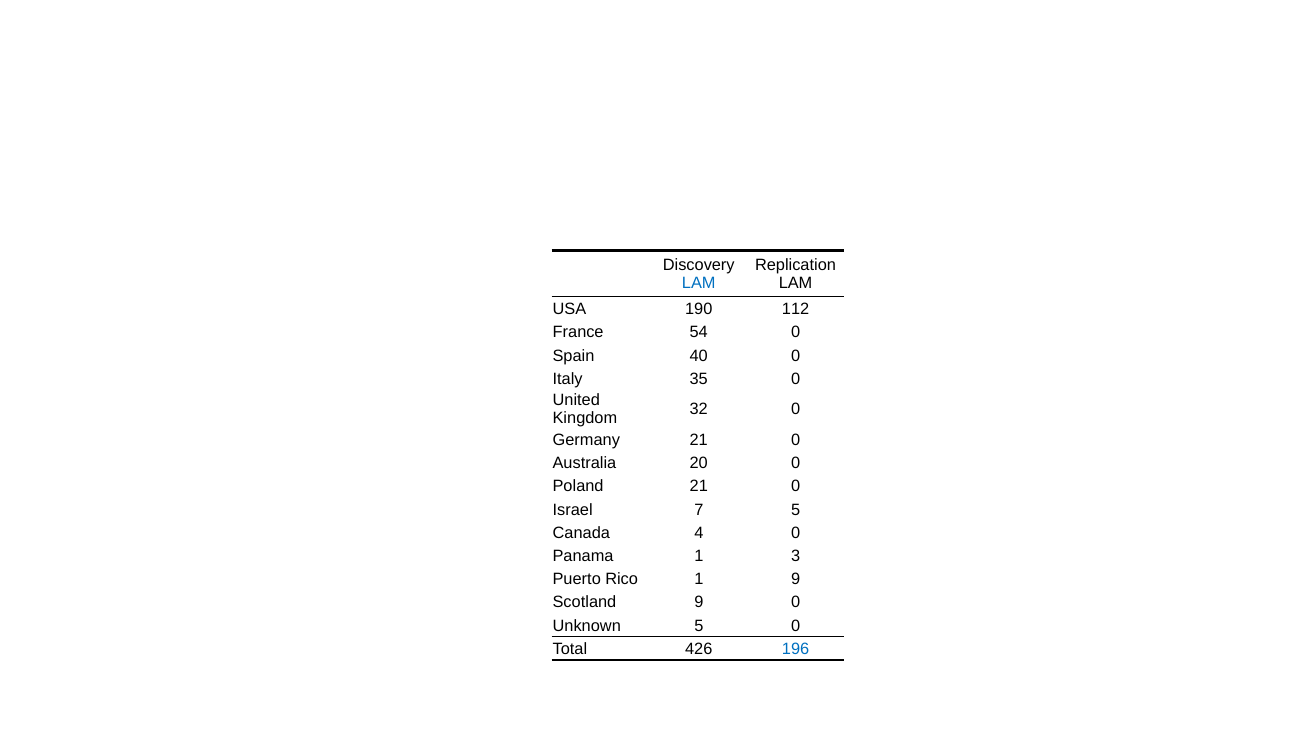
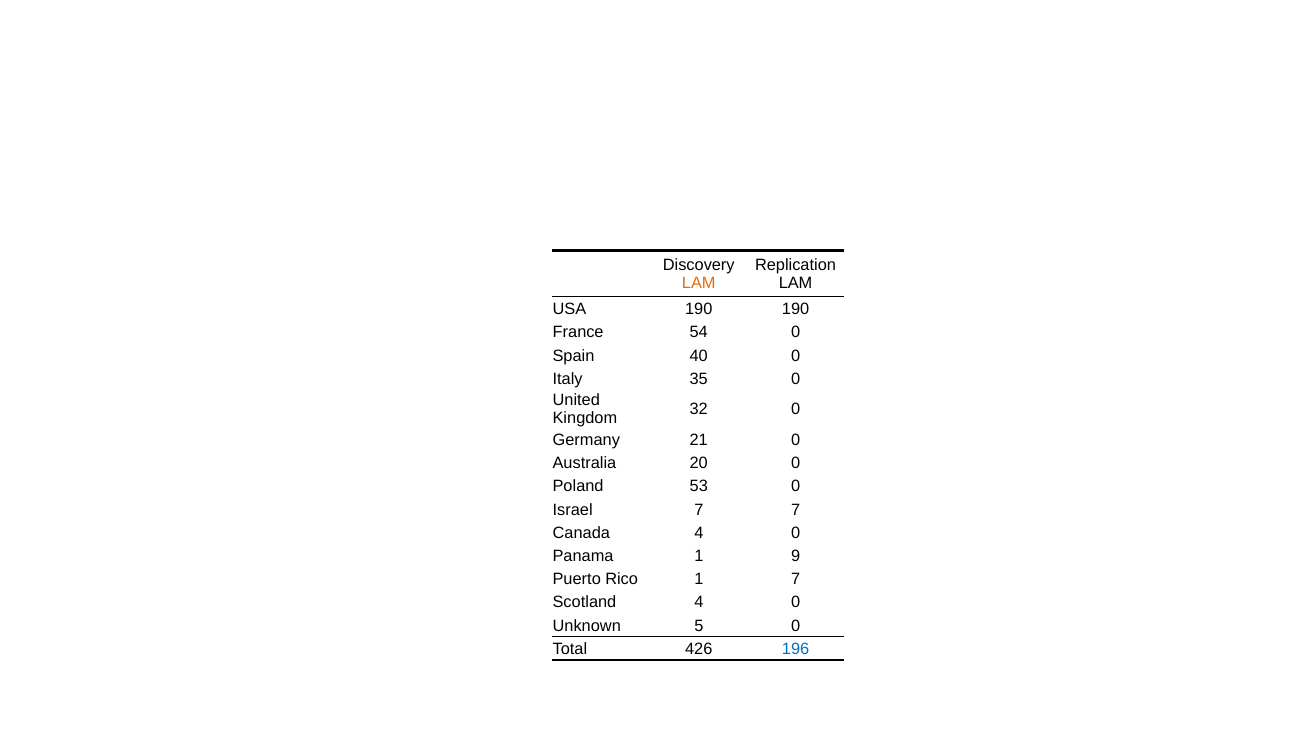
LAM colour: blue -> orange (699, 283)
190 112: 112 -> 190 (796, 309)
Poland 21: 21 -> 53 (699, 486)
7 5: 5 -> 7 (796, 509)
3: 3 -> 9 (796, 556)
1 9: 9 -> 7 (796, 579)
Scotland 9: 9 -> 4 (699, 602)
